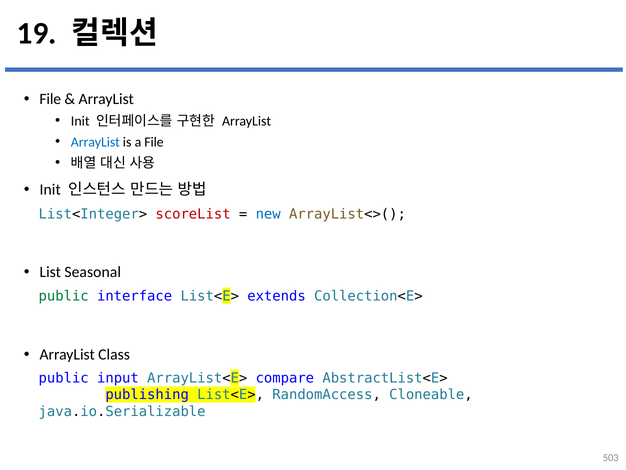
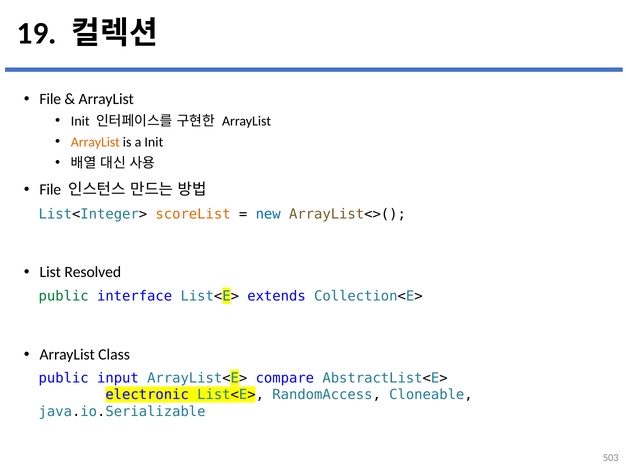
ArrayList colour: blue -> orange (95, 142)
a File: File -> Init (154, 142)
Init: Init -> File (50, 190)
scoreList colour: red -> orange (193, 214)
Seasonal: Seasonal -> Resolved (93, 272)
publishing: publishing -> electronic (147, 394)
